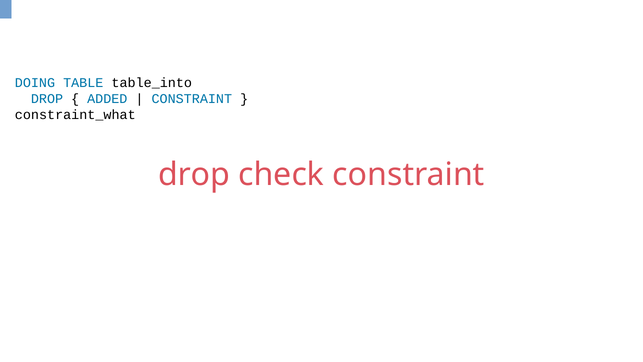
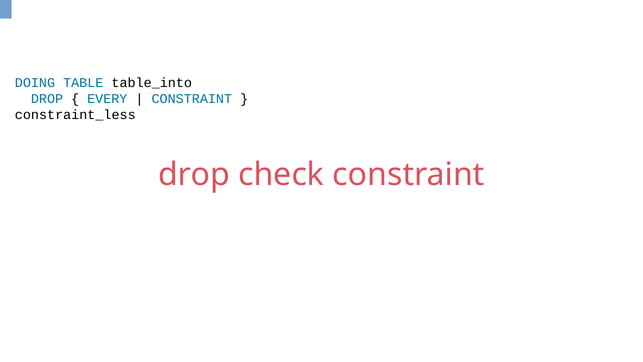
ADDED: ADDED -> EVERY (107, 99)
constraint_what: constraint_what -> constraint_less (75, 115)
